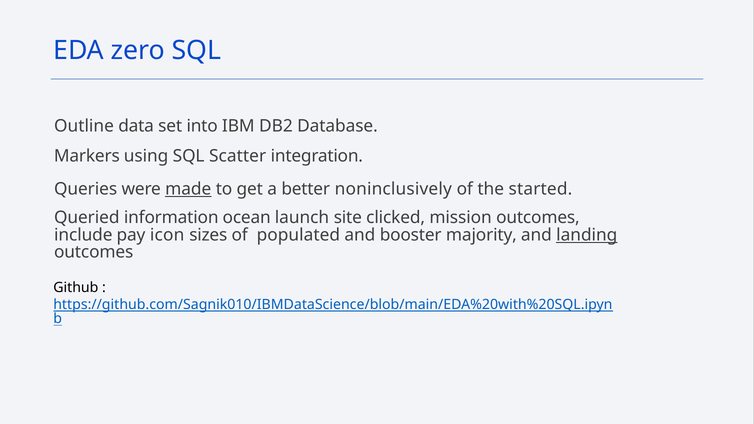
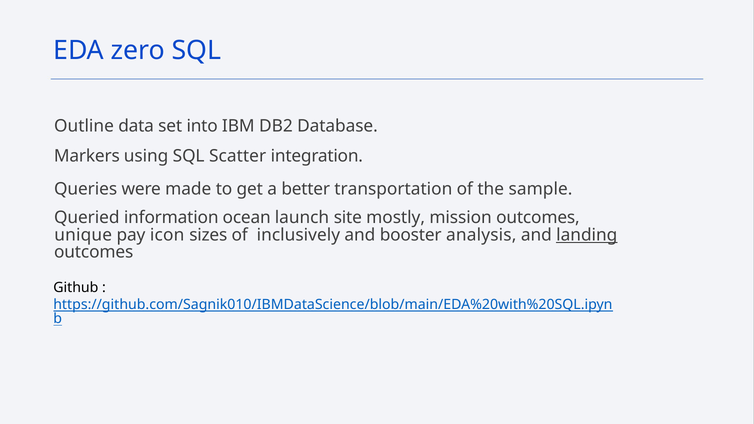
made underline: present -> none (188, 189)
noninclusively: noninclusively -> transportation (393, 189)
started: started -> sample (541, 189)
clicked: clicked -> mostly (396, 218)
include: include -> unique (83, 235)
populated: populated -> inclusively (298, 235)
majority: majority -> analysis (481, 235)
